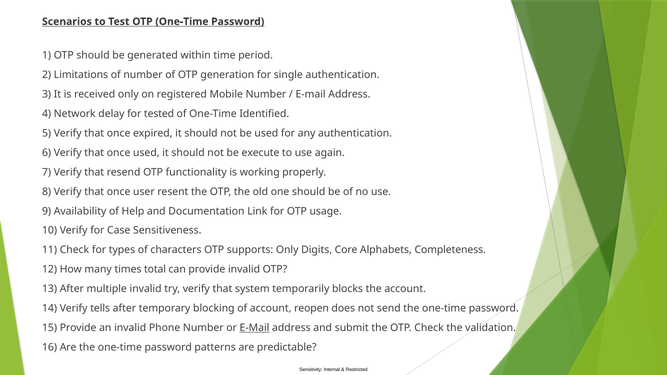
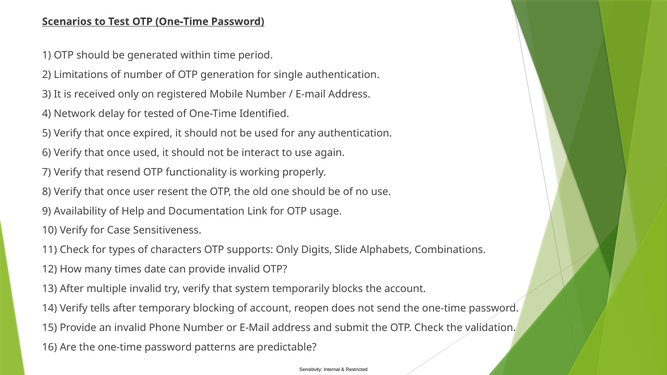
execute: execute -> interact (260, 153)
Core: Core -> Slide (346, 250)
Completeness: Completeness -> Combinations (450, 250)
total: total -> date (155, 270)
E-Mail underline: present -> none (255, 328)
